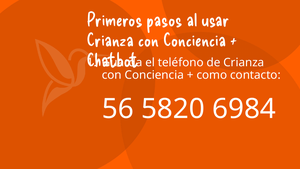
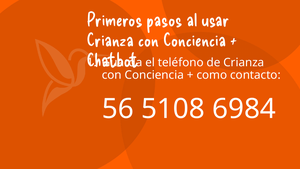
5820: 5820 -> 5108 (173, 109)
